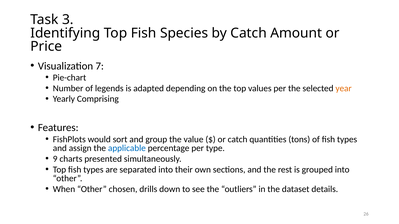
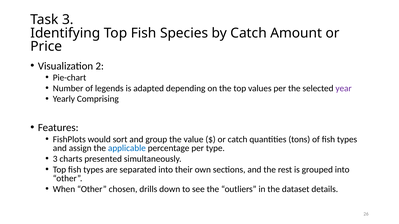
7: 7 -> 2 (100, 66)
year colour: orange -> purple (344, 88)
9: 9 -> 3 (55, 159)
